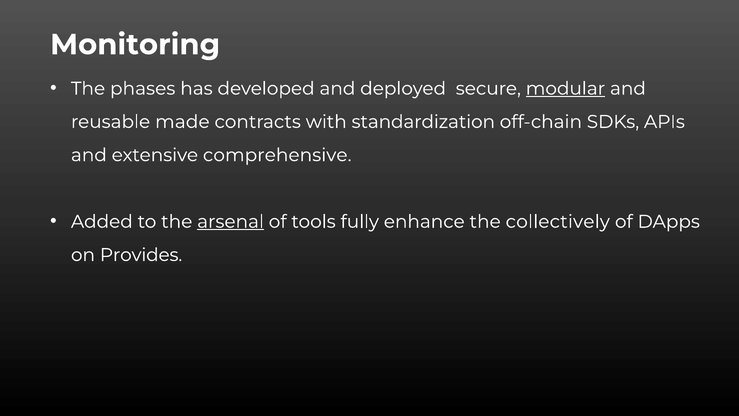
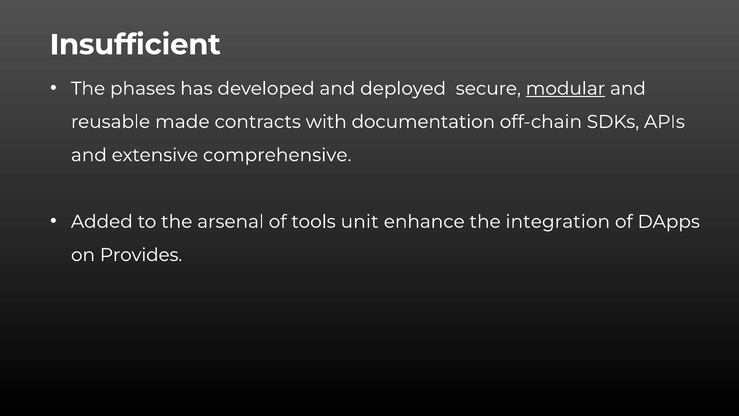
Monitoring: Monitoring -> Insufficient (135, 45)
standardization: standardization -> documentation (423, 122)
arsenal underline: present -> none (231, 221)
fully: fully -> unit (360, 221)
collectively: collectively -> integration (558, 221)
